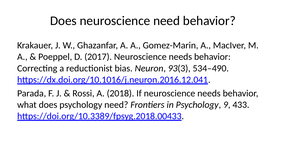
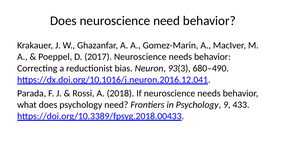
534–490: 534–490 -> 680–490 (211, 68)
